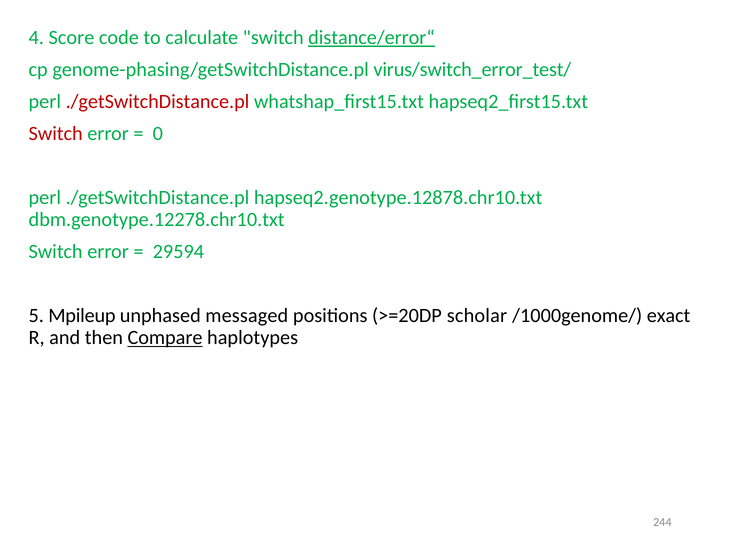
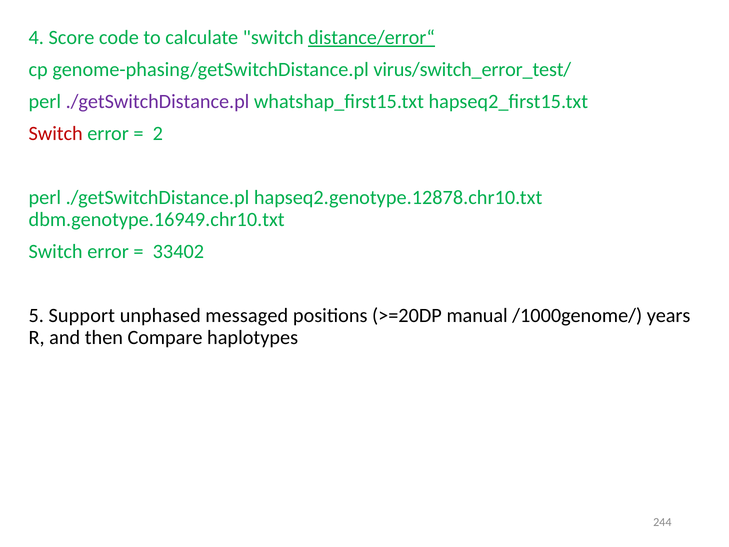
./getSwitchDistance.pl colour: red -> purple (158, 102)
0: 0 -> 2 (158, 134)
dbm.genotype.12278.chr10.txt: dbm.genotype.12278.chr10.txt -> dbm.genotype.16949.chr10.txt (157, 220)
29594: 29594 -> 33402 (178, 252)
Mpileup: Mpileup -> Support (82, 316)
scholar: scholar -> manual (477, 316)
exact: exact -> years (669, 316)
Compare underline: present -> none (165, 338)
